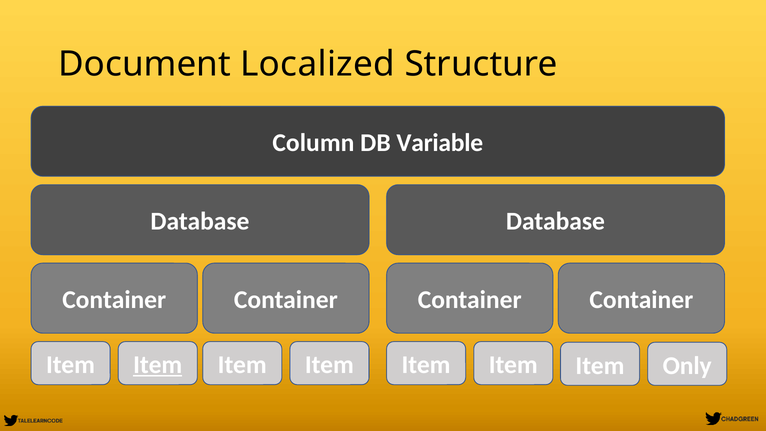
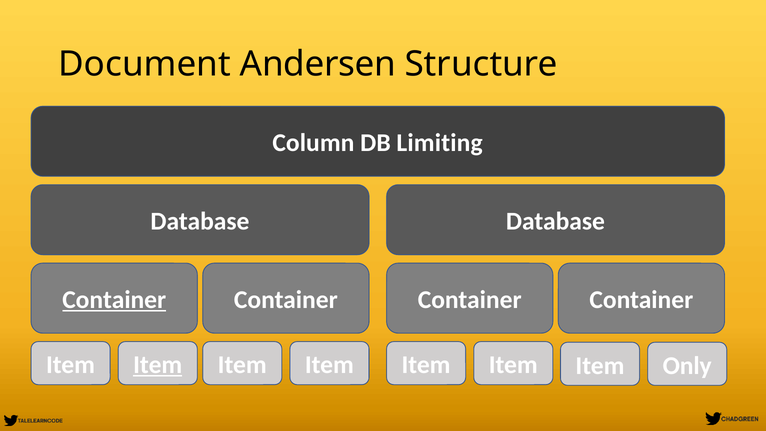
Localized: Localized -> Andersen (318, 64)
Variable: Variable -> Limiting (440, 143)
Container underline: none -> present (114, 300)
